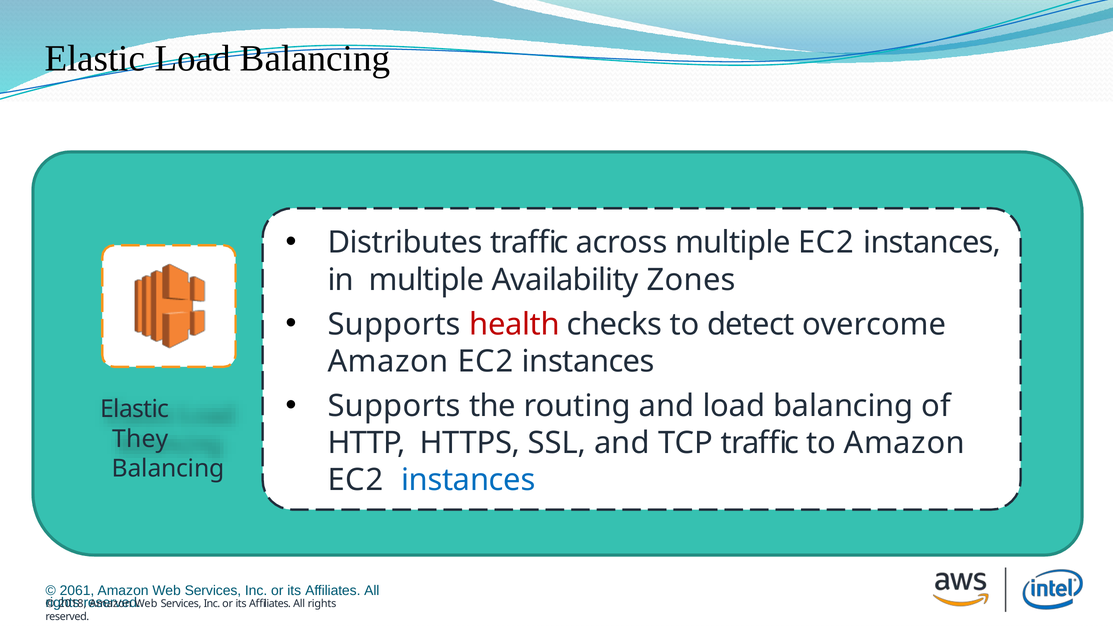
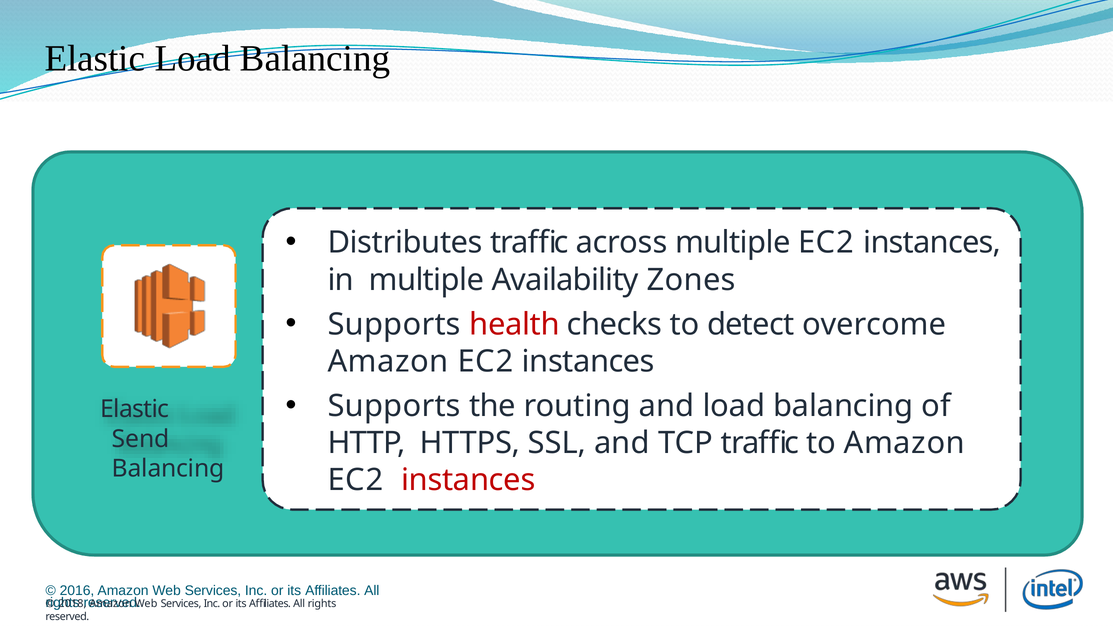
They: They -> Send (141, 439)
instances colour: blue -> red (468, 480)
2061: 2061 -> 2016 (77, 591)
